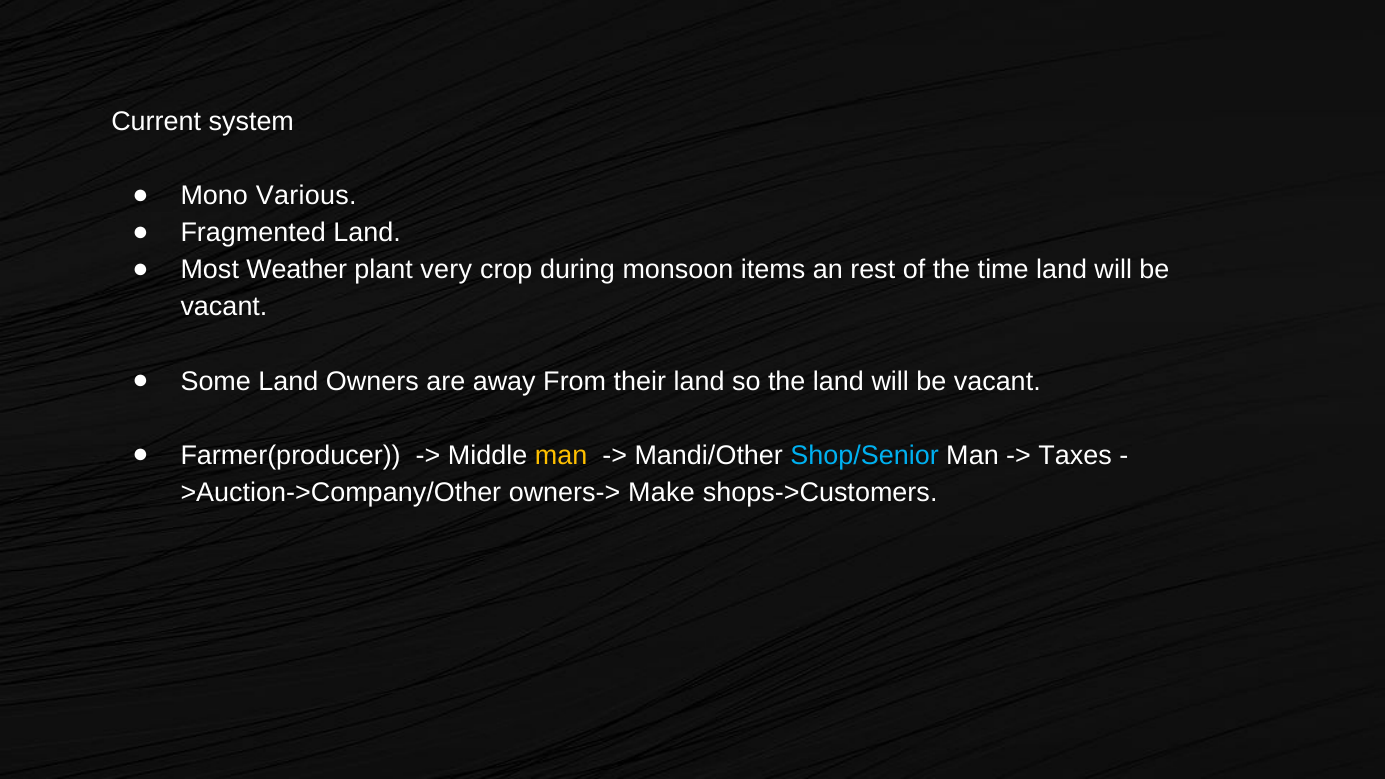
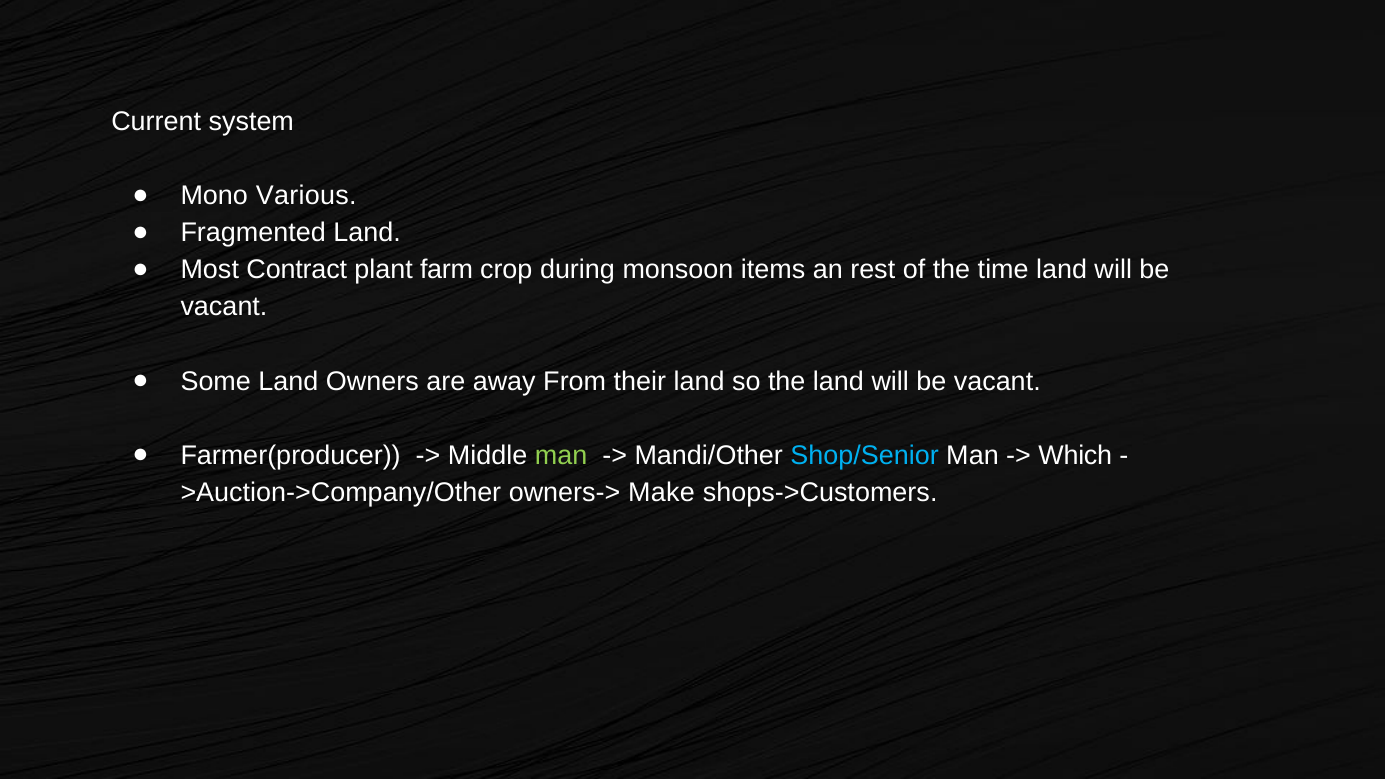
Weather: Weather -> Contract (297, 270)
very: very -> farm (447, 270)
man colour: yellow -> light green (561, 456)
Taxes: Taxes -> Which (1075, 456)
